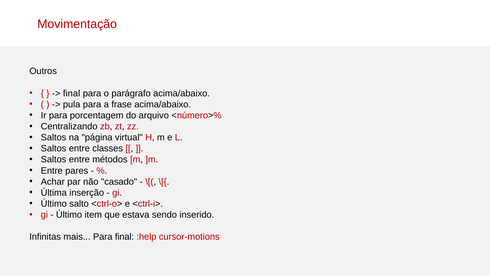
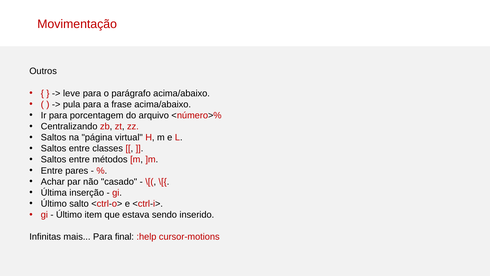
final: final -> leve (72, 93)
